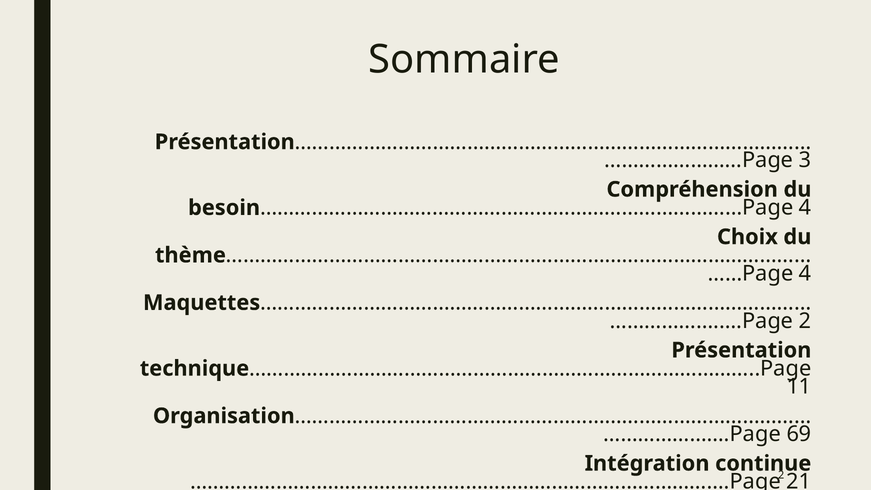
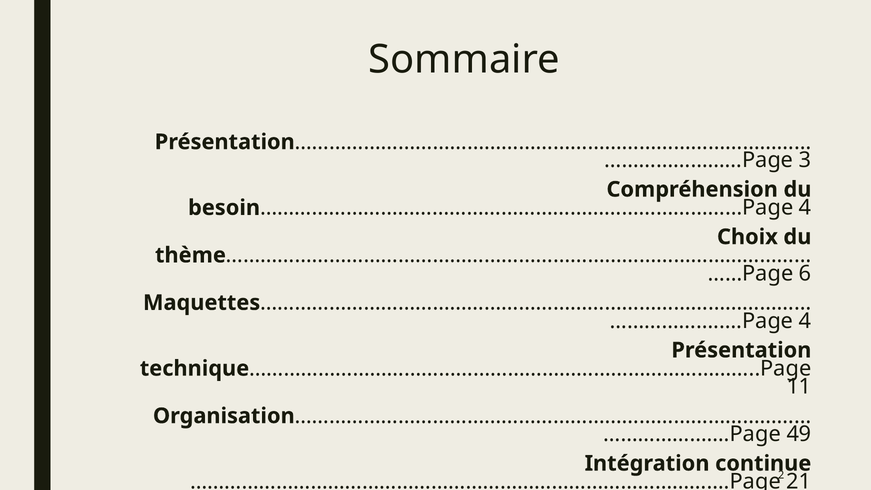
4: 4 -> 6 (805, 273)
2: 2 -> 4 (805, 321)
69: 69 -> 49 (799, 434)
